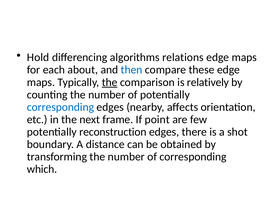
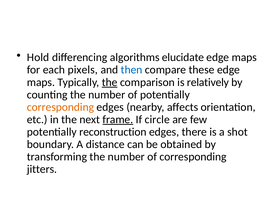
relations: relations -> elucidate (183, 57)
about: about -> pixels (83, 70)
corresponding colour: blue -> orange (60, 107)
frame underline: none -> present (118, 119)
point: point -> circle (157, 119)
which: which -> jitters (42, 169)
